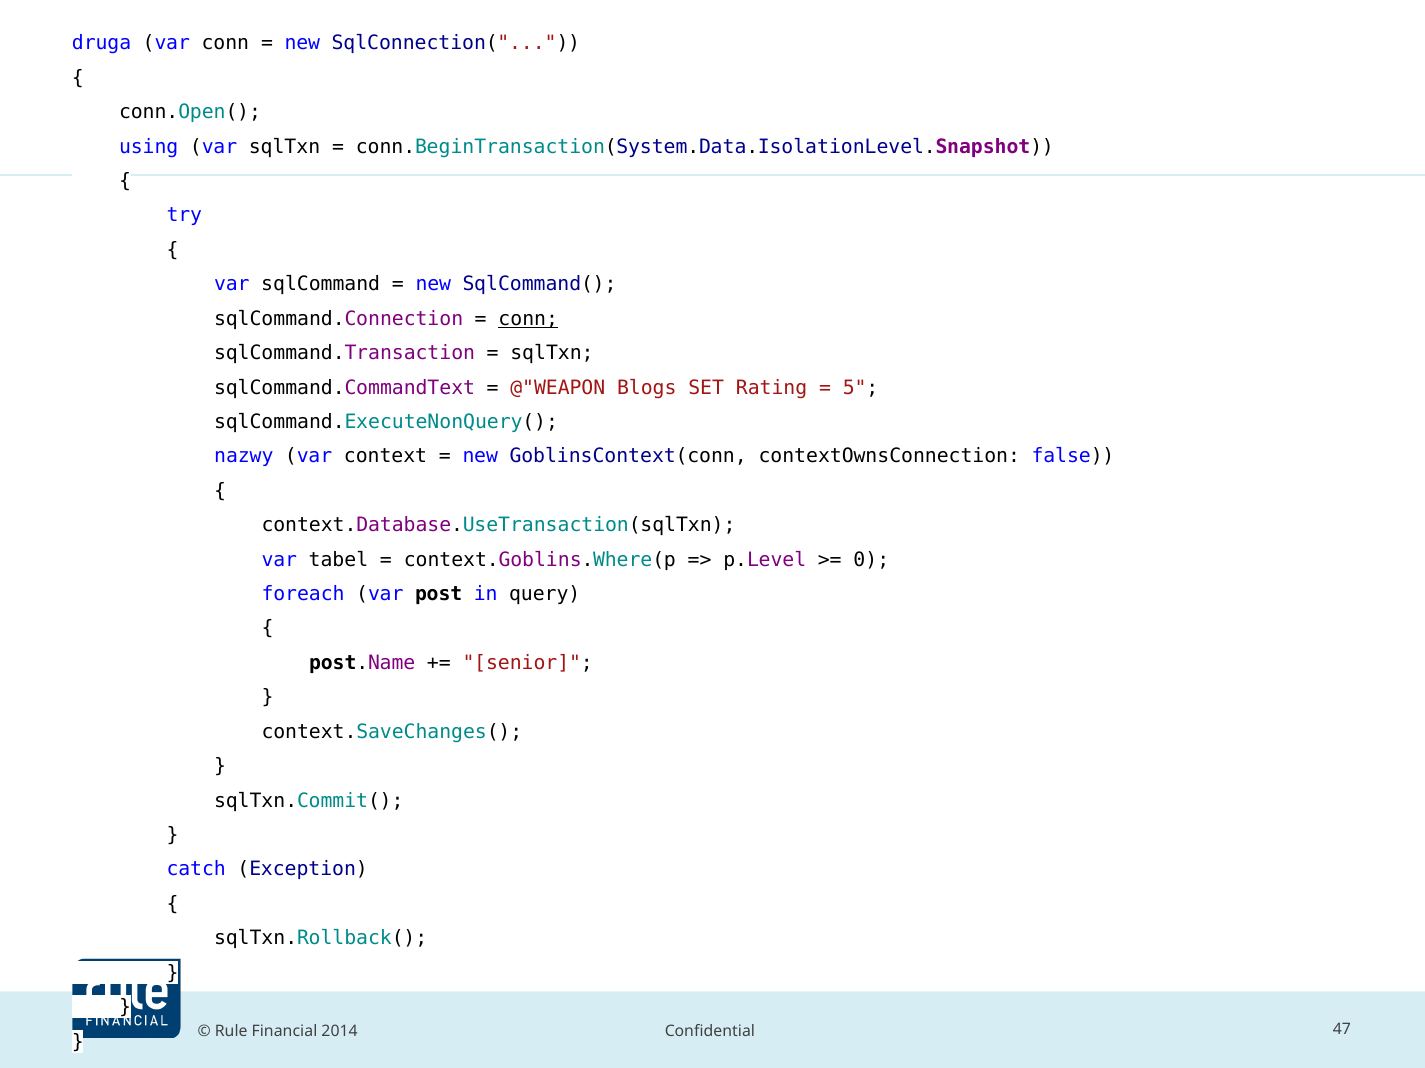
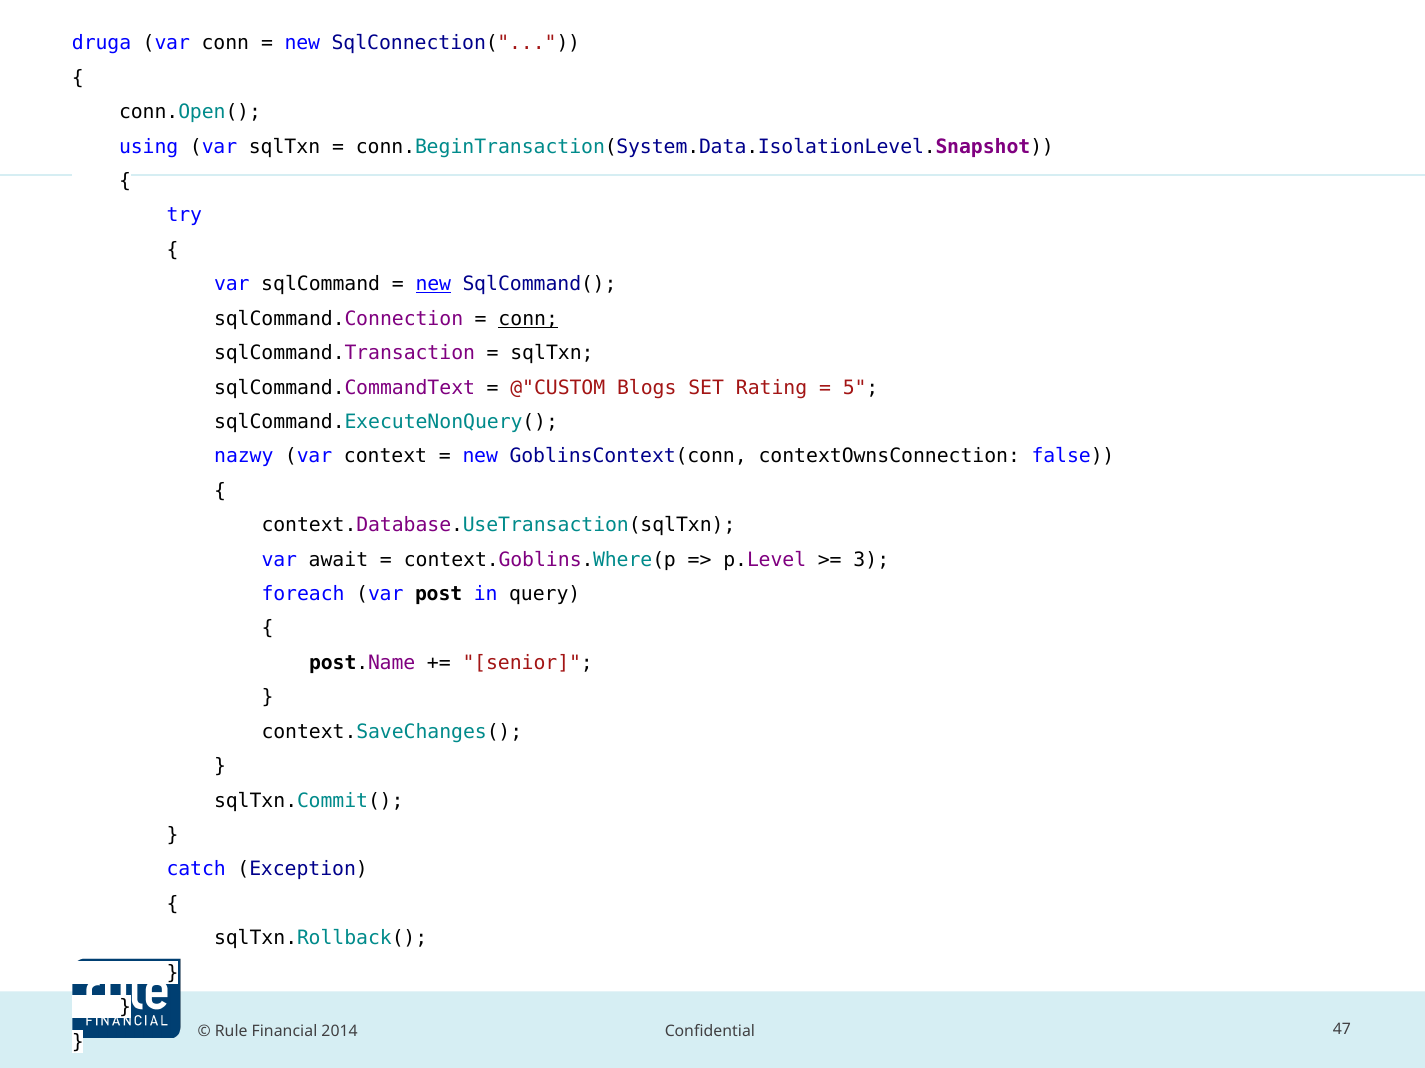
new underline: none -> present (433, 284)
@"WEAPON: @"WEAPON -> @"CUSTOM (558, 388)
tabel: tabel -> await (338, 560)
0: 0 -> 3 (871, 560)
